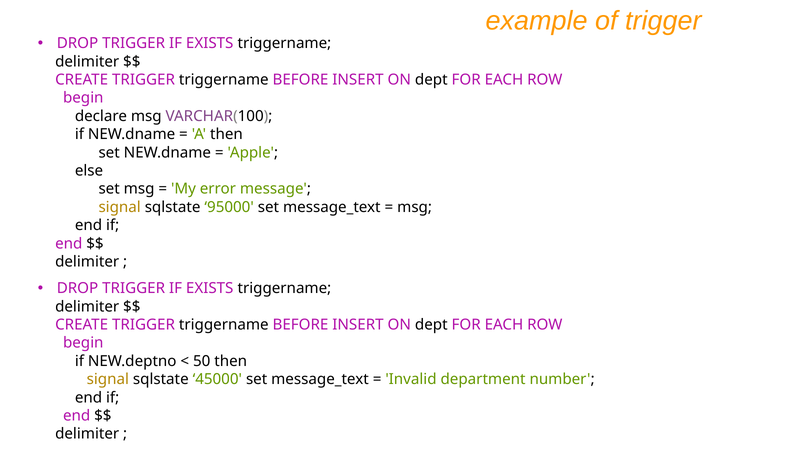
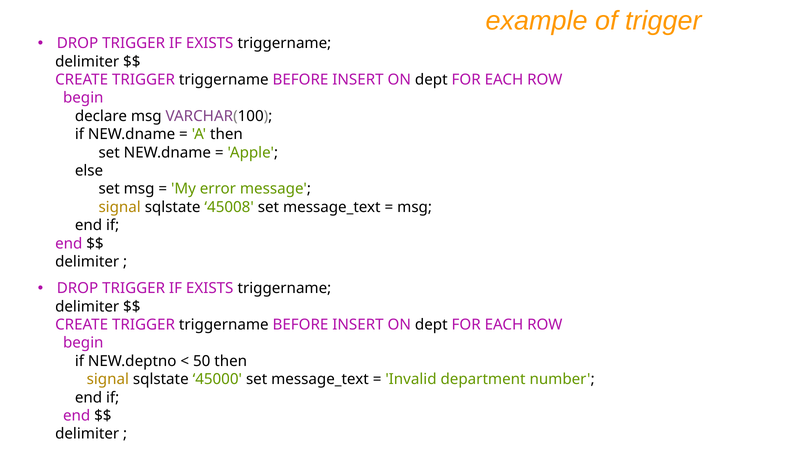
95000: 95000 -> 45008 (229, 207)
